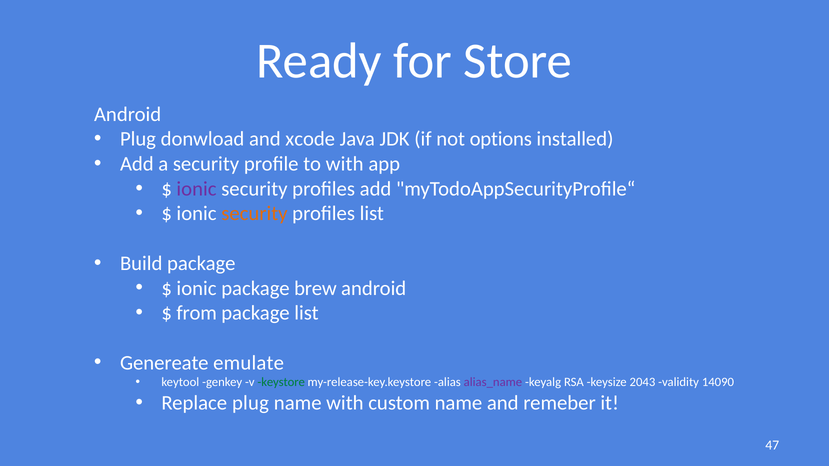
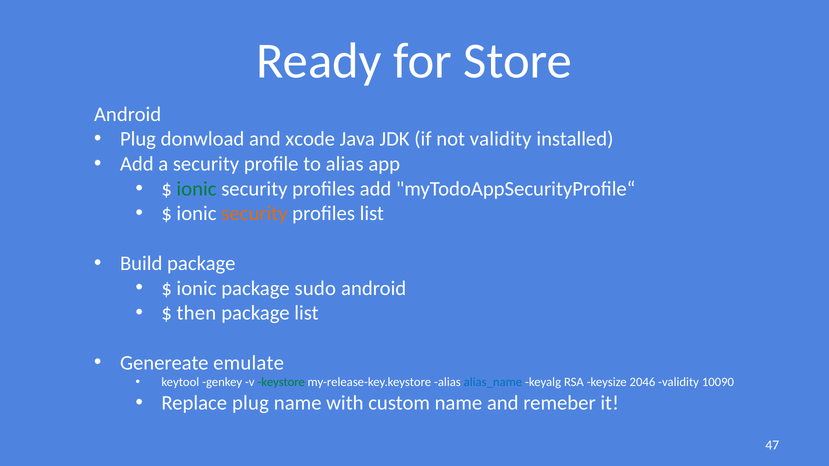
not options: options -> validity (501, 139)
to with: with -> alias (345, 164)
ionic colour: purple -> green (197, 189)
brew: brew -> sudo (315, 288)
from: from -> then (196, 313)
alias_name colour: purple -> blue (493, 382)
2043: 2043 -> 2046 (642, 382)
14090: 14090 -> 10090 (718, 382)
